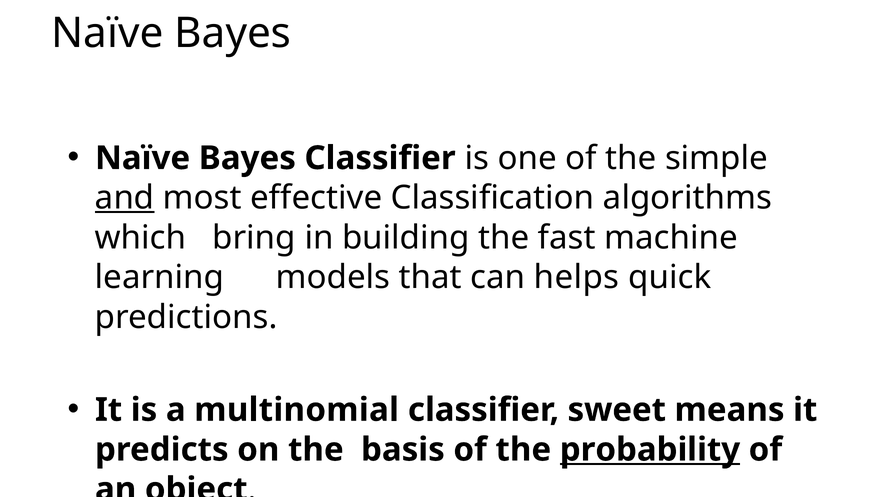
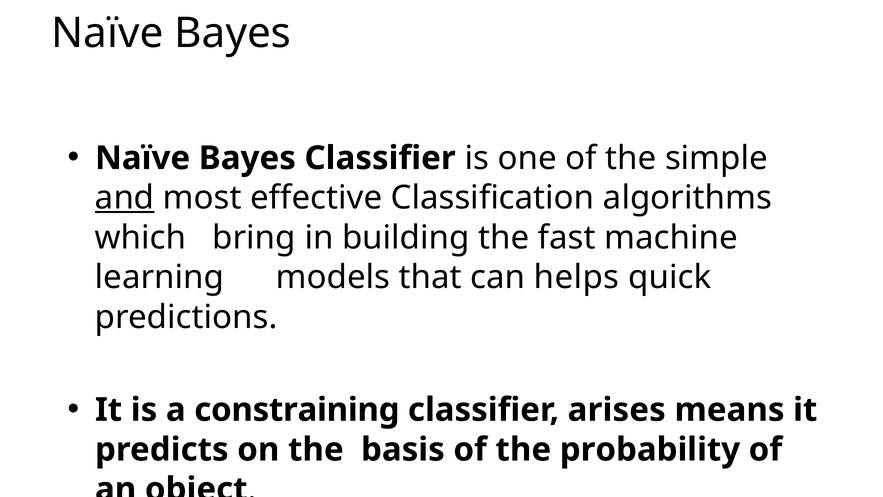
multinomial: multinomial -> constraining (297, 410)
sweet: sweet -> arises (617, 410)
probability underline: present -> none (650, 450)
